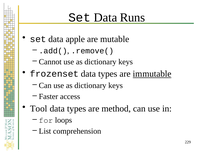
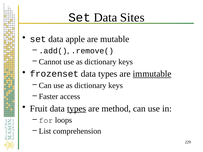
Runs: Runs -> Sites (132, 17)
Tool: Tool -> Fruit (39, 109)
types underline: none -> present (77, 109)
